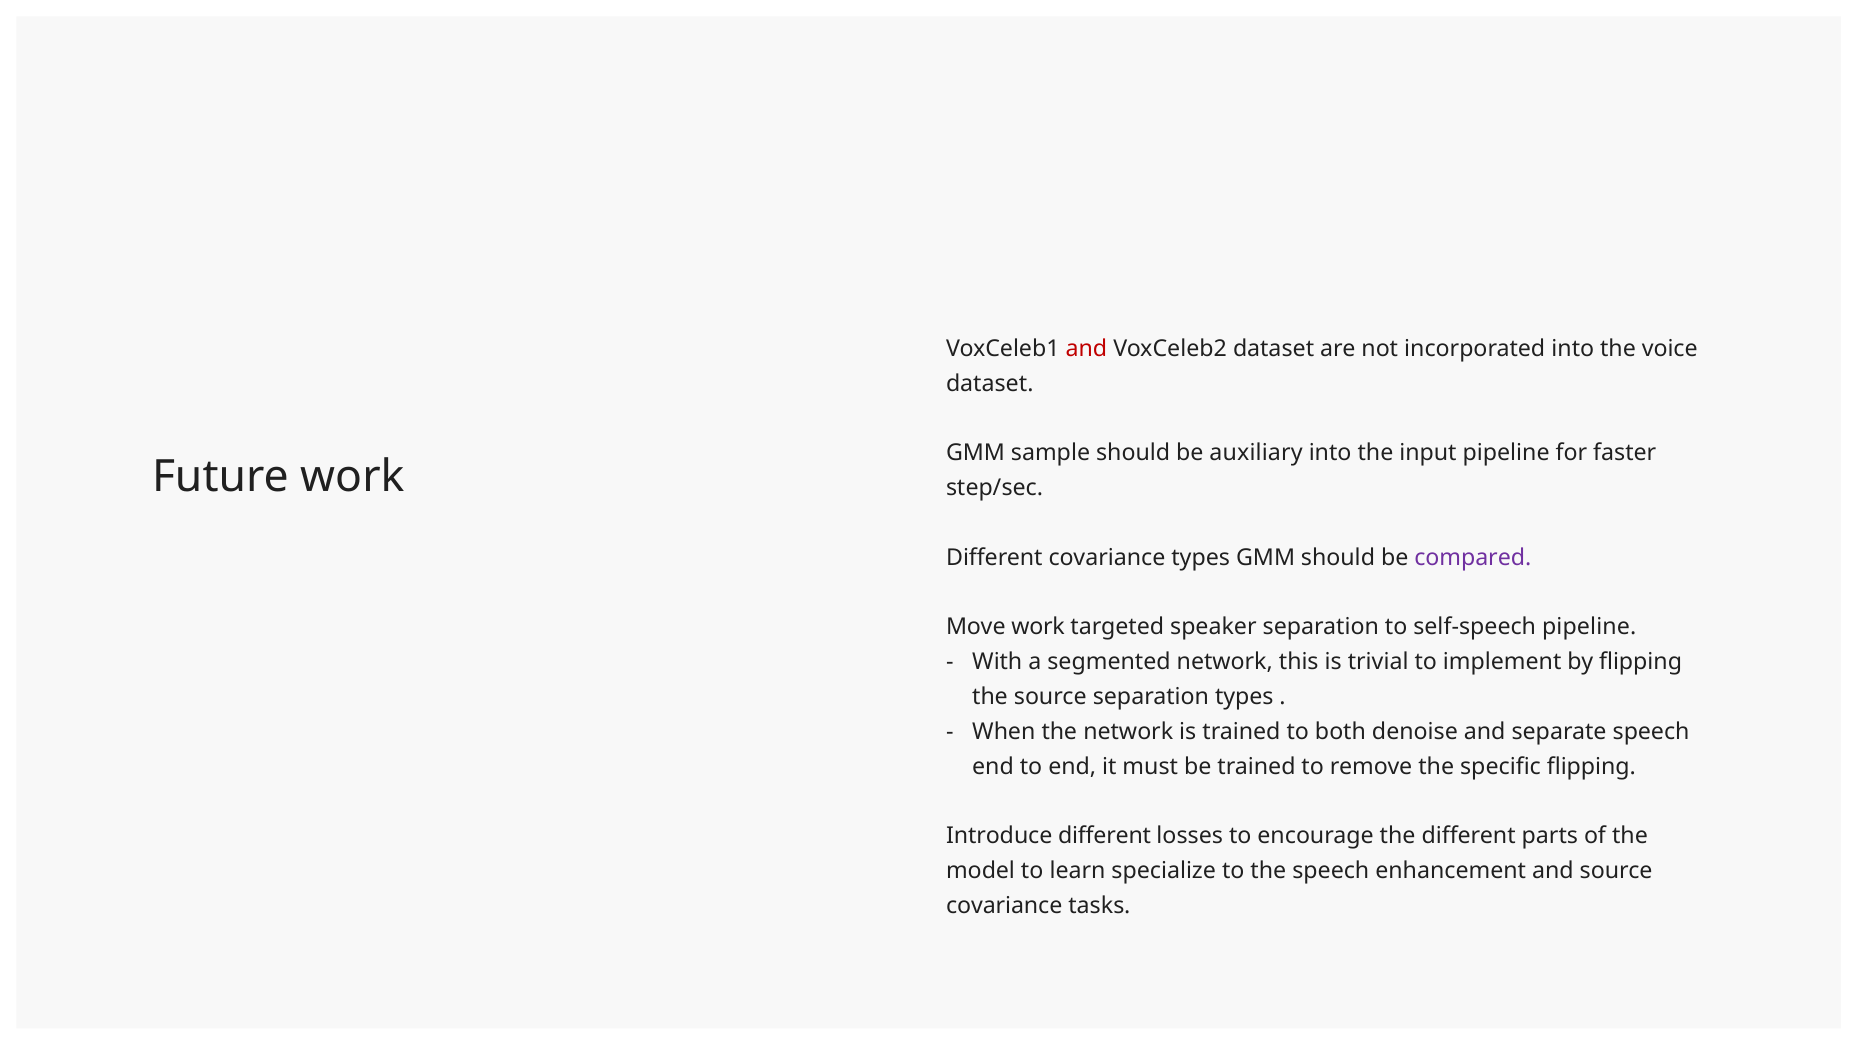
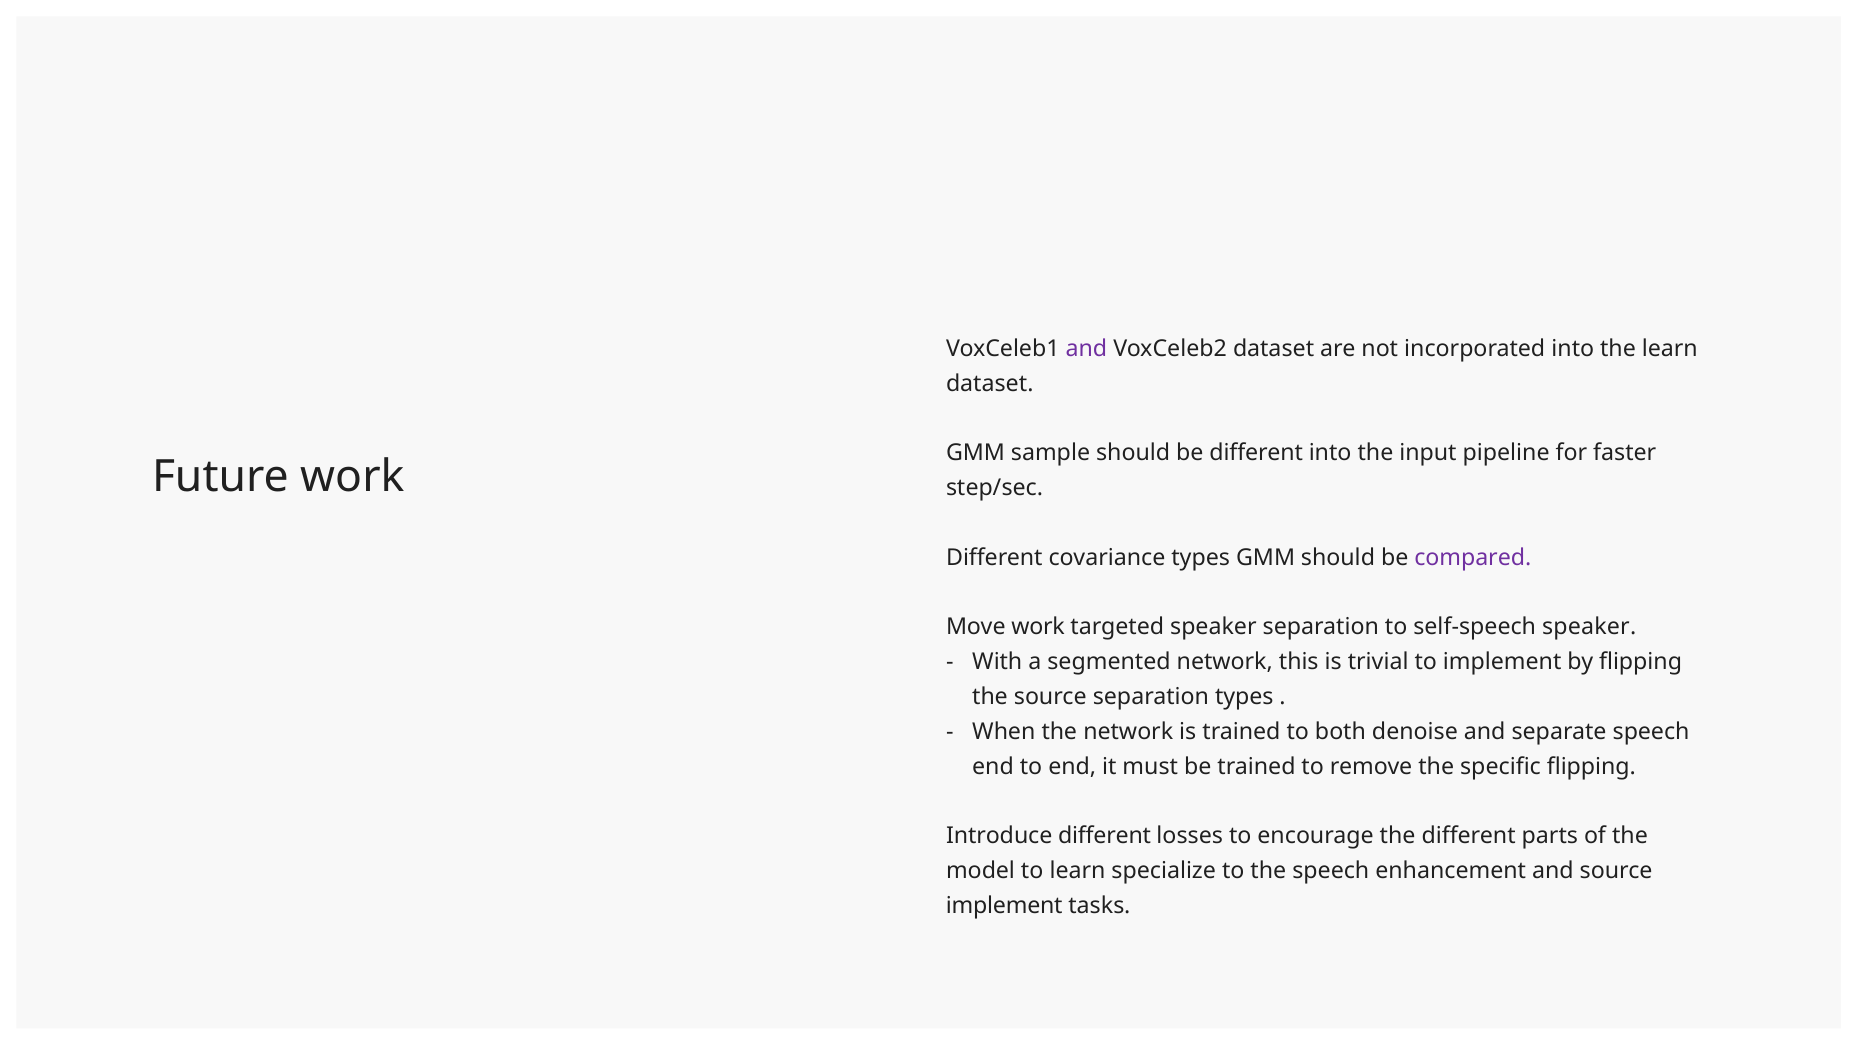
and colour: red -> purple (1086, 349)
the voice: voice -> learn (1670, 349)
be auxiliary: auxiliary -> different (1256, 453)
self-speech pipeline: pipeline -> speaker (1589, 627)
covariance: covariance -> implement (1004, 906)
